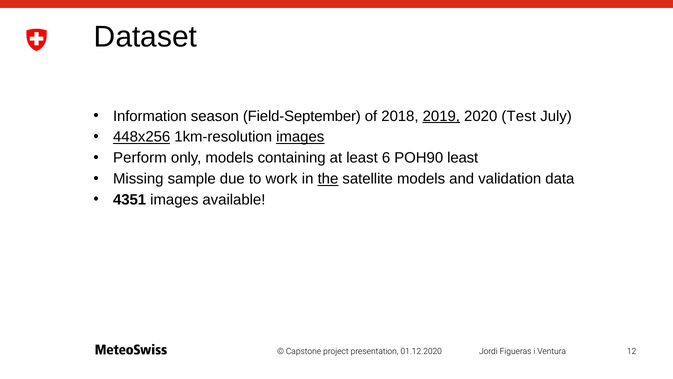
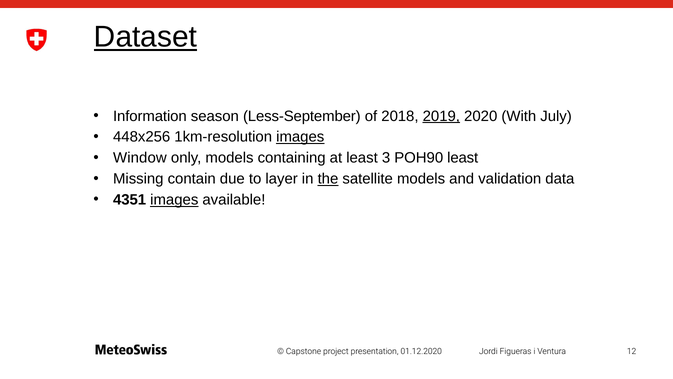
Dataset underline: none -> present (145, 37)
Field-September: Field-September -> Less-September (302, 116)
Test: Test -> With (519, 116)
448x256 underline: present -> none (142, 137)
Perform: Perform -> Window (140, 158)
6: 6 -> 3 (386, 158)
sample: sample -> contain (192, 179)
work: work -> layer (282, 179)
images underline: none -> present (174, 200)
